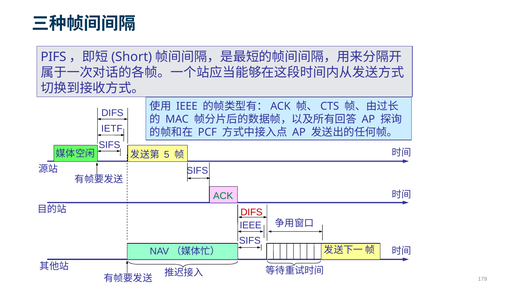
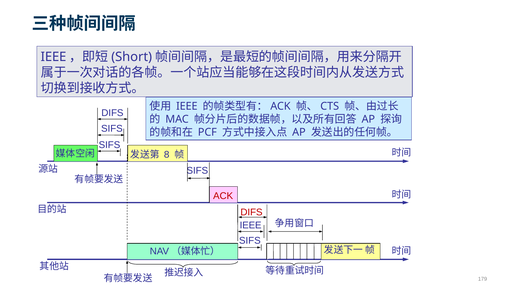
PIFS: PIFS -> IEEE (53, 57)
IETF: IETF -> SIFS (112, 129)
5: 5 -> 8 (167, 155)
ACK colour: green -> red (223, 196)
